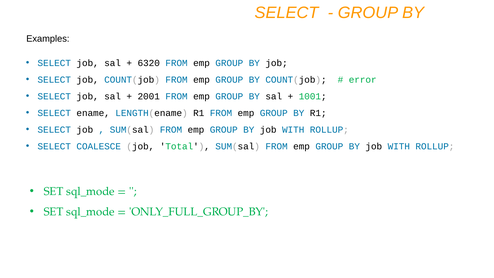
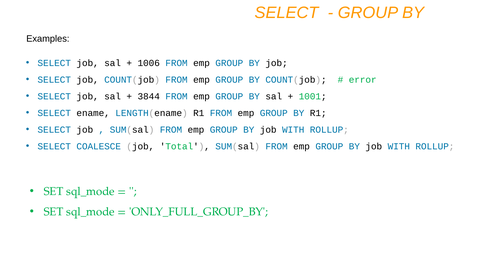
6320: 6320 -> 1006 (149, 63)
2001: 2001 -> 3844 (149, 96)
